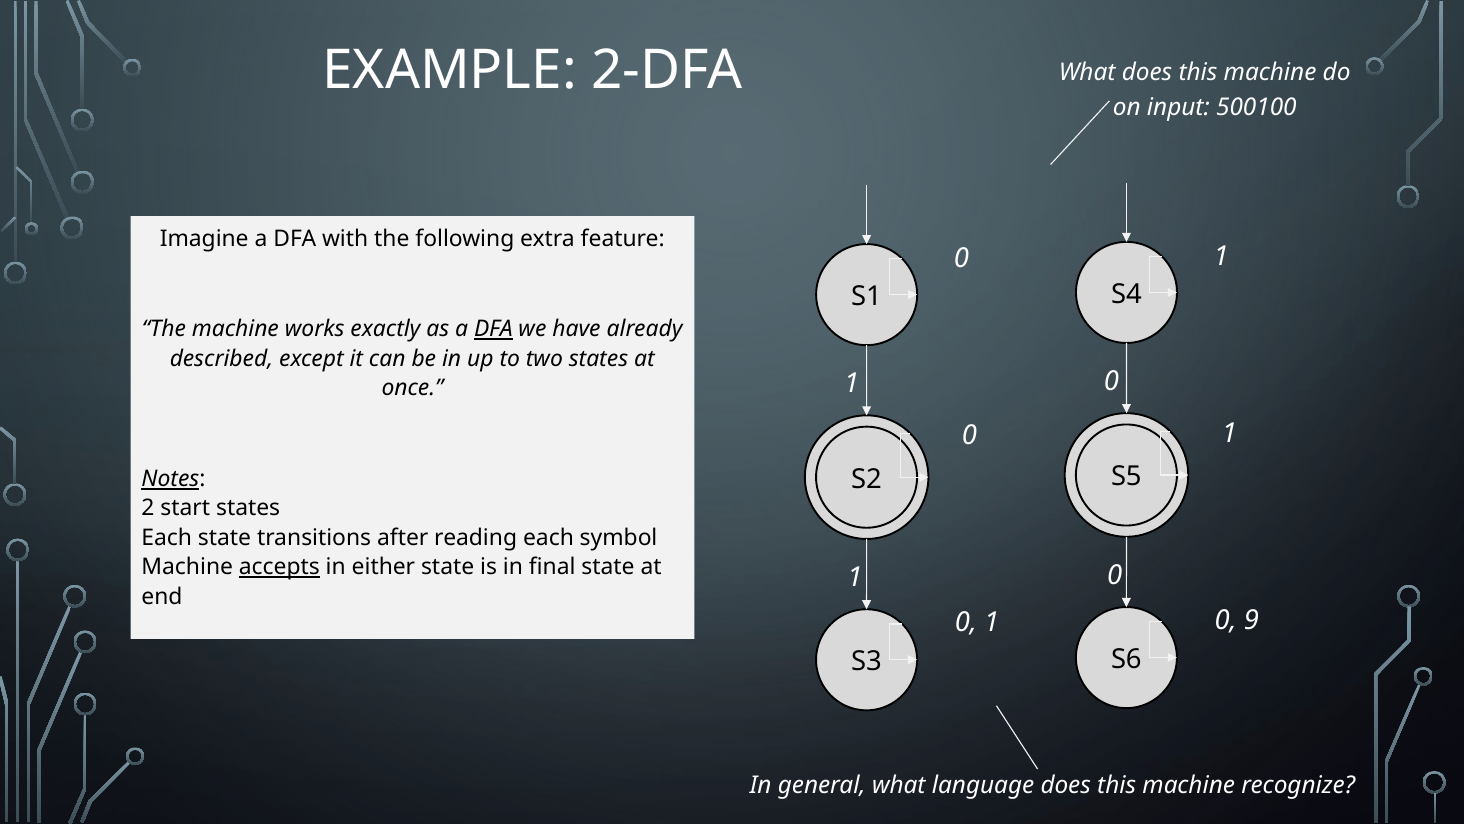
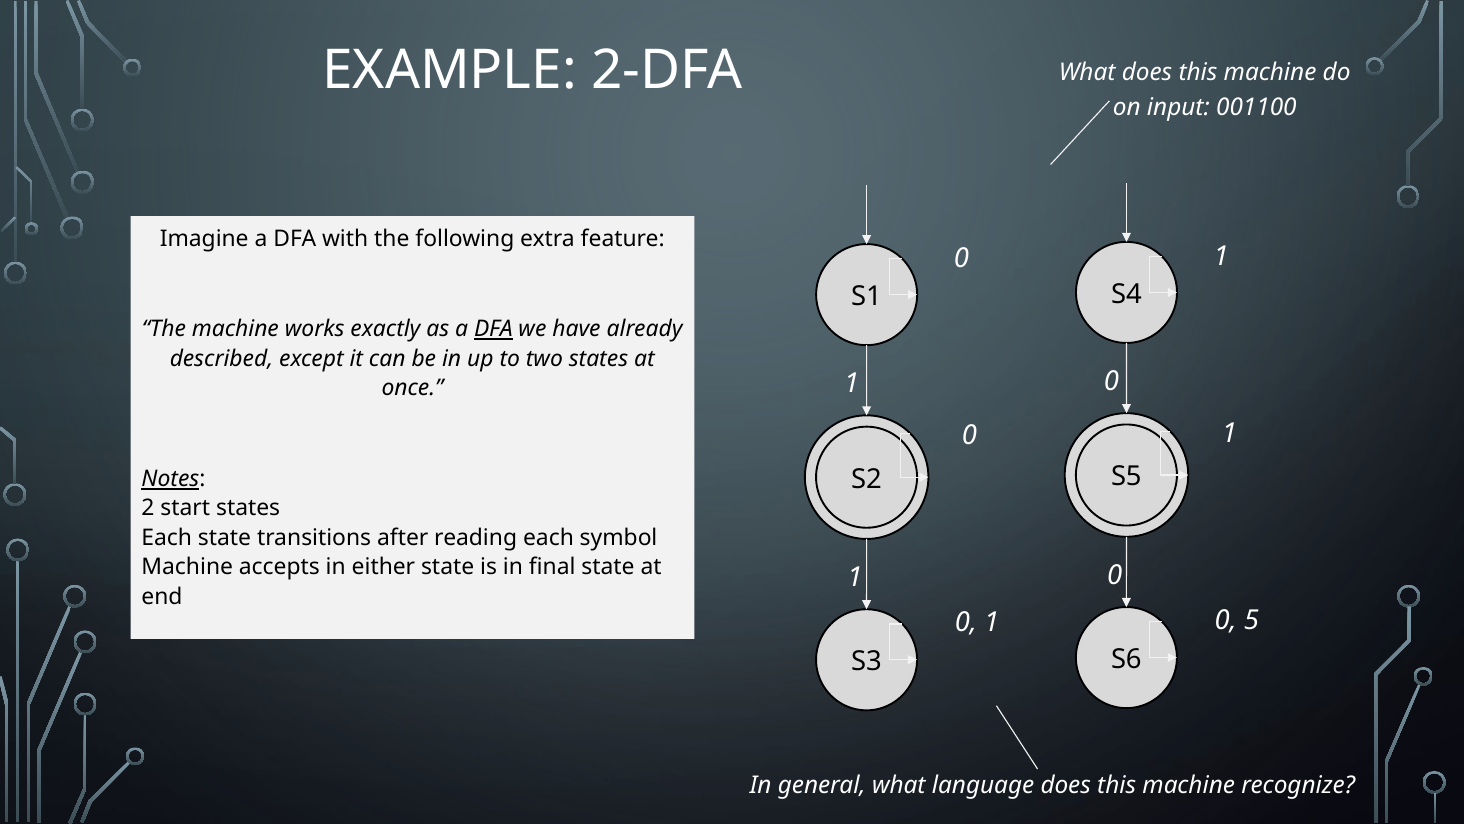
500100: 500100 -> 001100 (1256, 108)
accepts underline: present -> none (279, 567)
9: 9 -> 5 (1251, 620)
